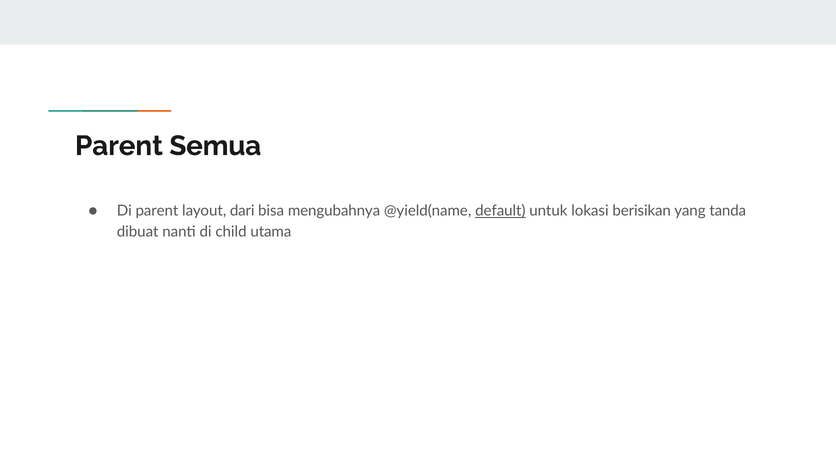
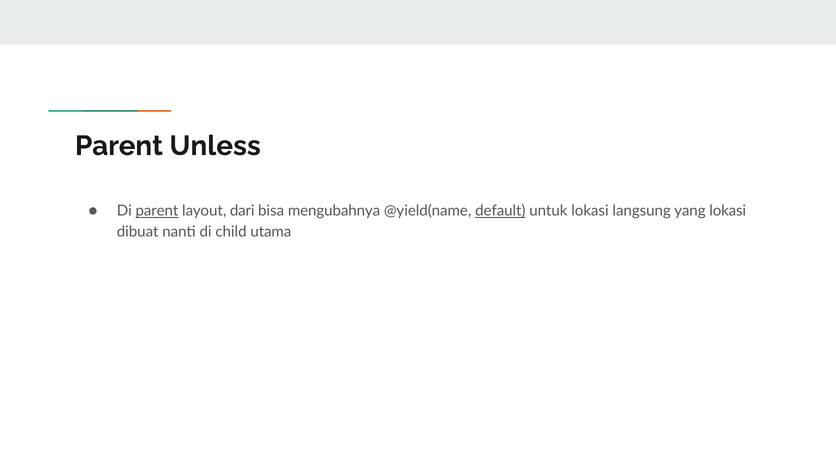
Semua: Semua -> Unless (215, 146)
parent underline: none -> present (157, 211)
berisikan: berisikan -> langsung (642, 211)
yang tanda: tanda -> lokasi (728, 211)
